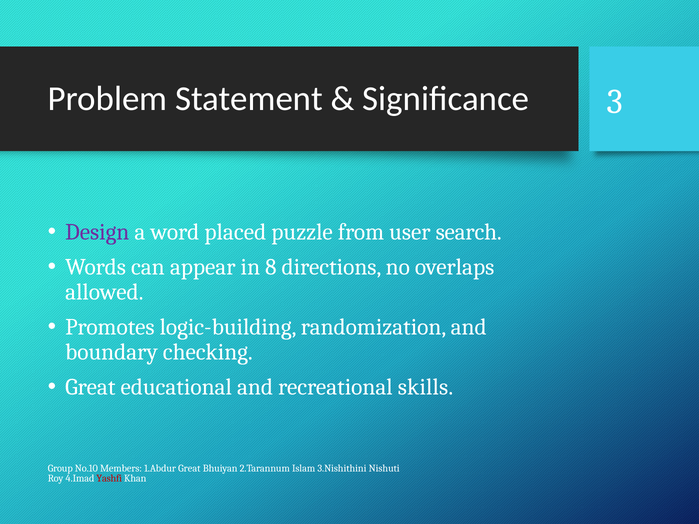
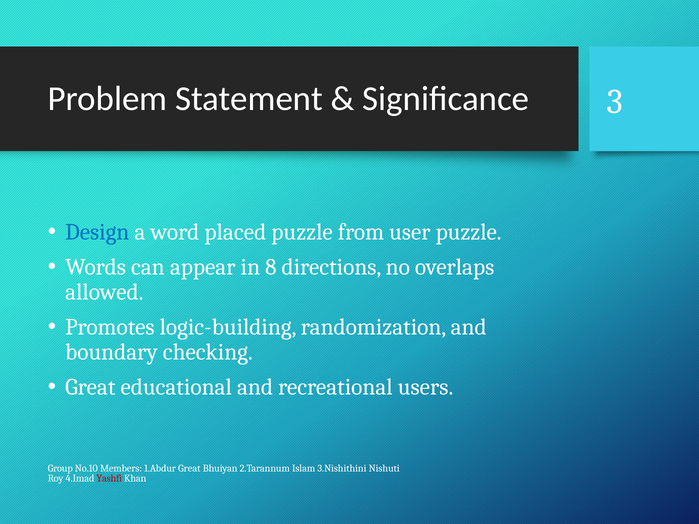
Design colour: purple -> blue (97, 232)
user search: search -> puzzle (469, 232)
skills: skills -> users (426, 387)
